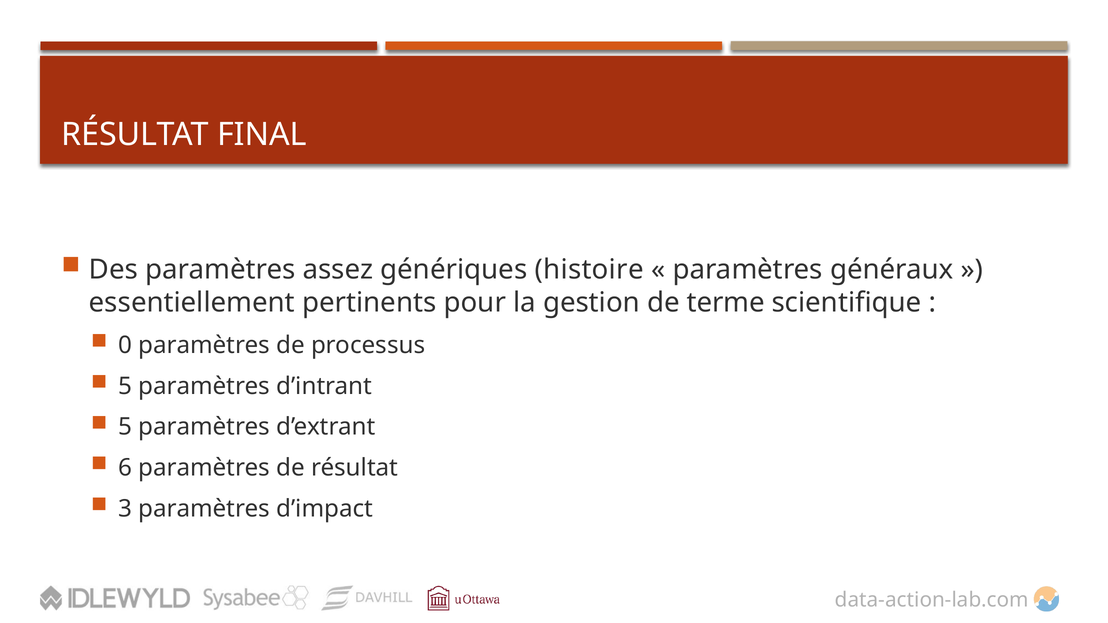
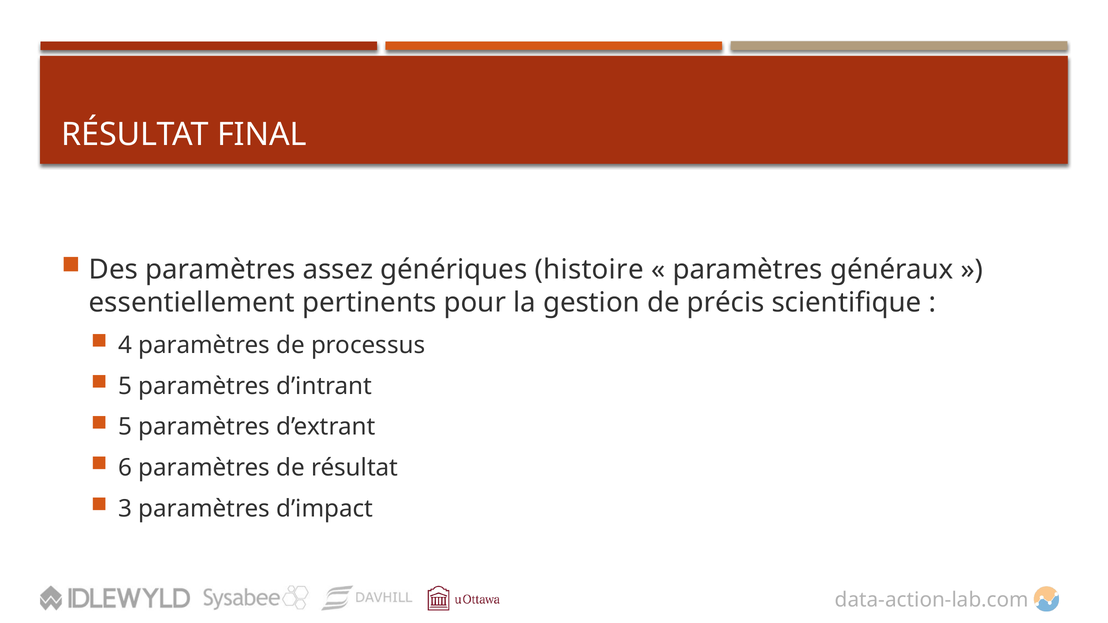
terme: terme -> précis (726, 303)
0: 0 -> 4 (125, 345)
